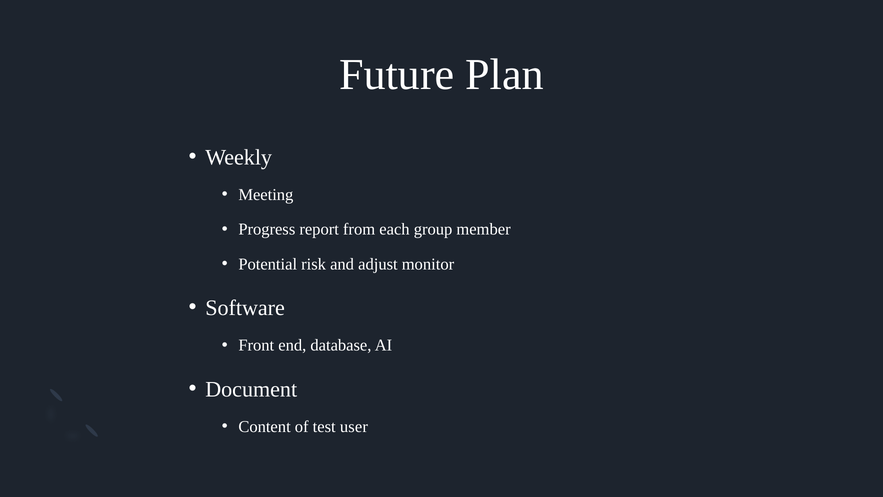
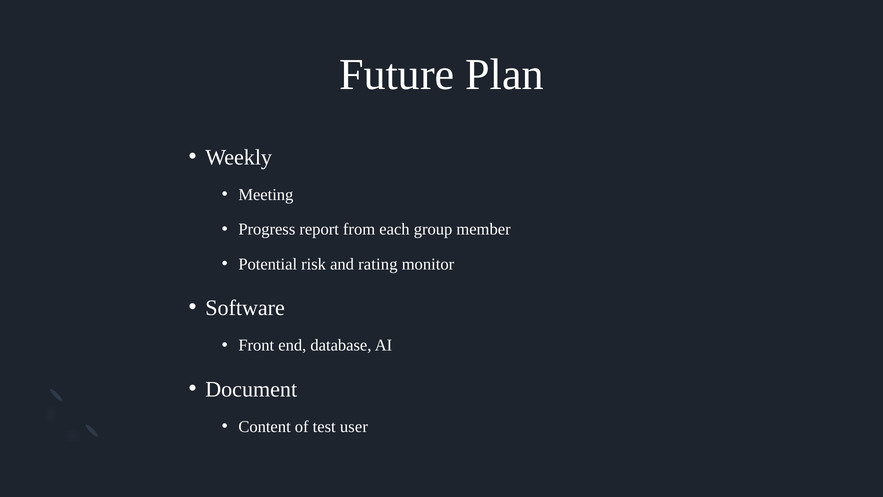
adjust: adjust -> rating (378, 264)
